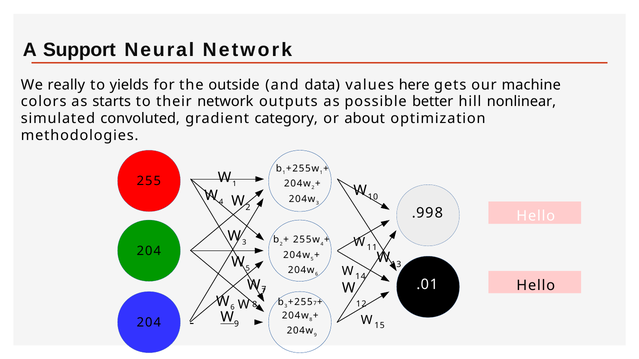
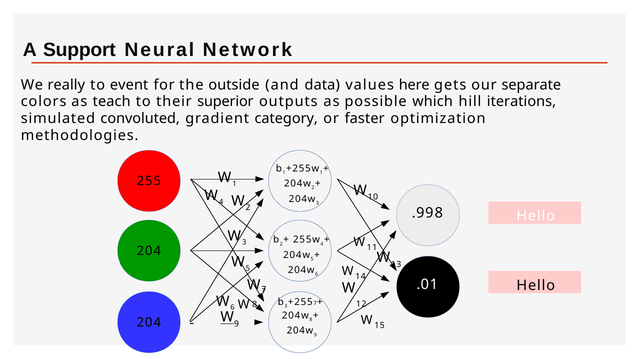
yields: yields -> event (129, 85)
machine: machine -> separate (531, 85)
starts: starts -> teach (112, 102)
their network: network -> superior (225, 102)
better: better -> which (433, 102)
nonlinear: nonlinear -> iterations (521, 102)
about: about -> faster (365, 119)
